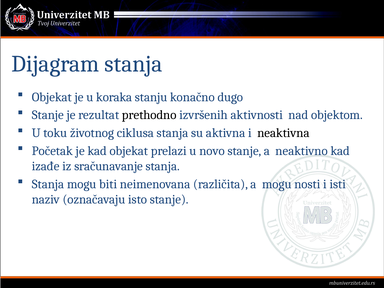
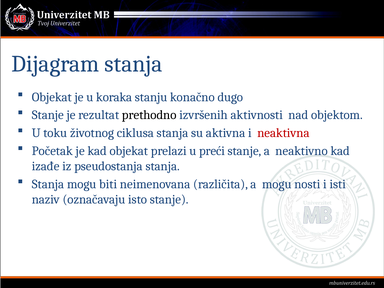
neaktivna colour: black -> red (283, 133)
novo: novo -> preći (212, 151)
sračunavanje: sračunavanje -> pseudostanja (109, 166)
